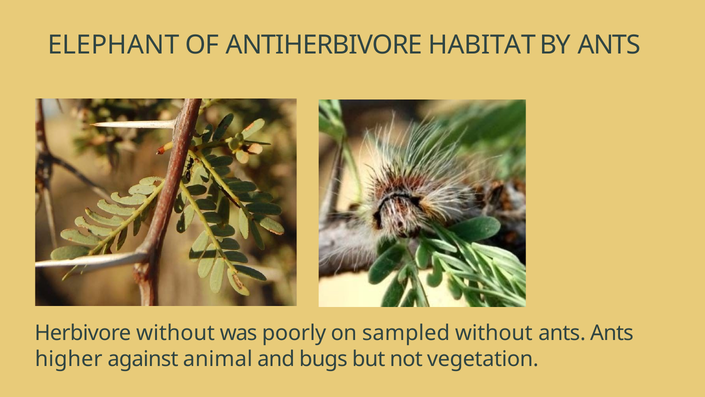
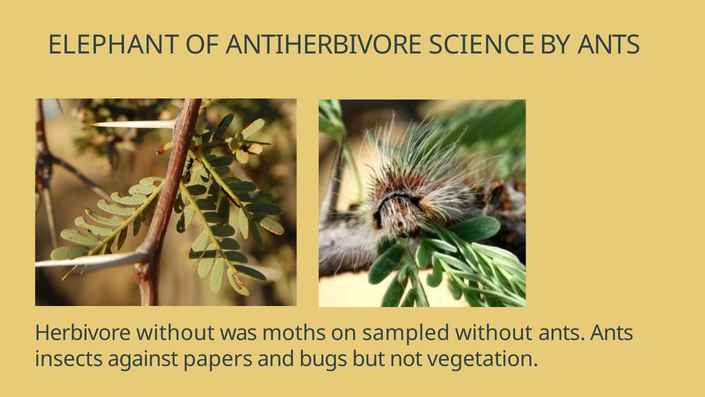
HABITAT: HABITAT -> SCIENCE (482, 45)
poorly: poorly -> moths (294, 333)
higher: higher -> insects (69, 359)
animal: animal -> papers (218, 359)
